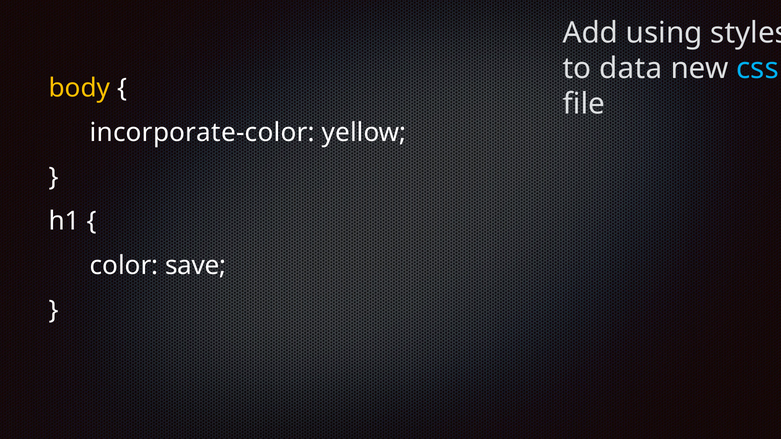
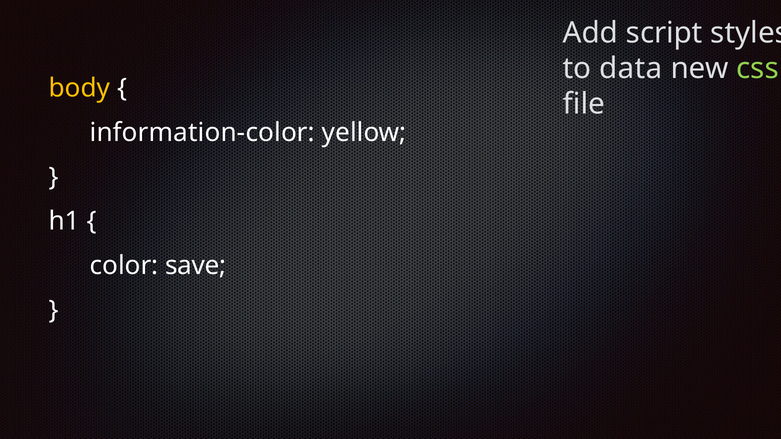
using: using -> script (664, 33)
css colour: light blue -> light green (757, 69)
incorporate-color: incorporate-color -> information-color (202, 133)
